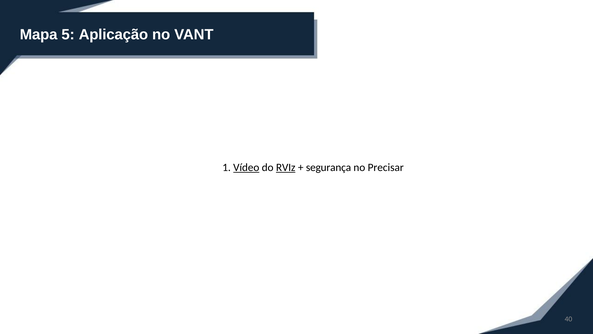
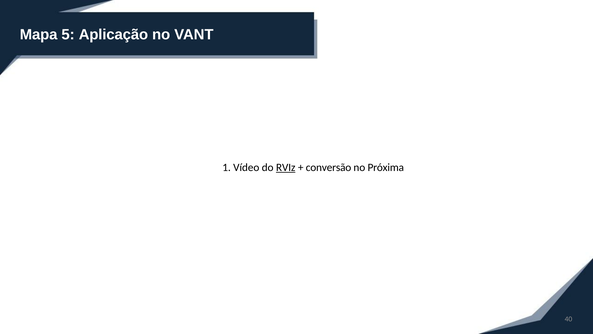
Vídeo underline: present -> none (246, 167)
segurança: segurança -> conversão (329, 167)
Precisar: Precisar -> Próxima (386, 167)
